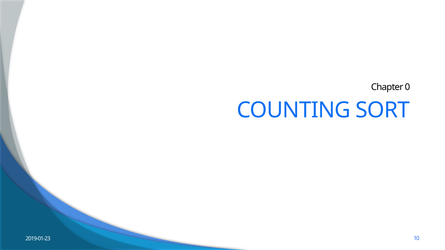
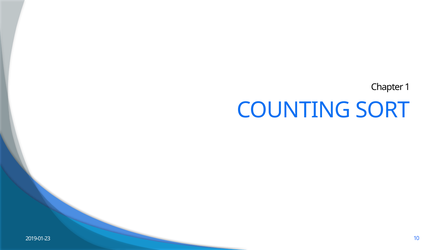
0: 0 -> 1 (407, 87)
